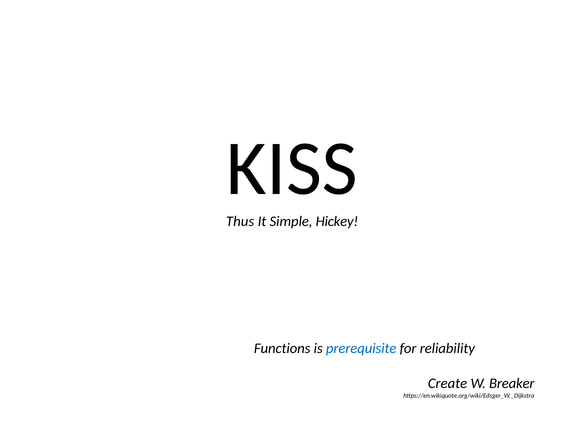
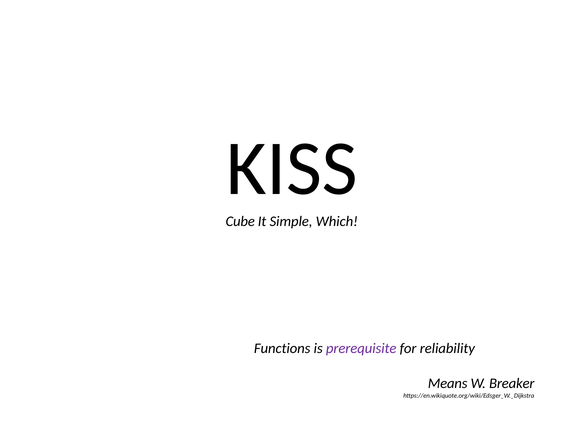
Thus: Thus -> Cube (240, 221)
Hickey: Hickey -> Which (337, 221)
prerequisite colour: blue -> purple (361, 348)
Create: Create -> Means (448, 383)
